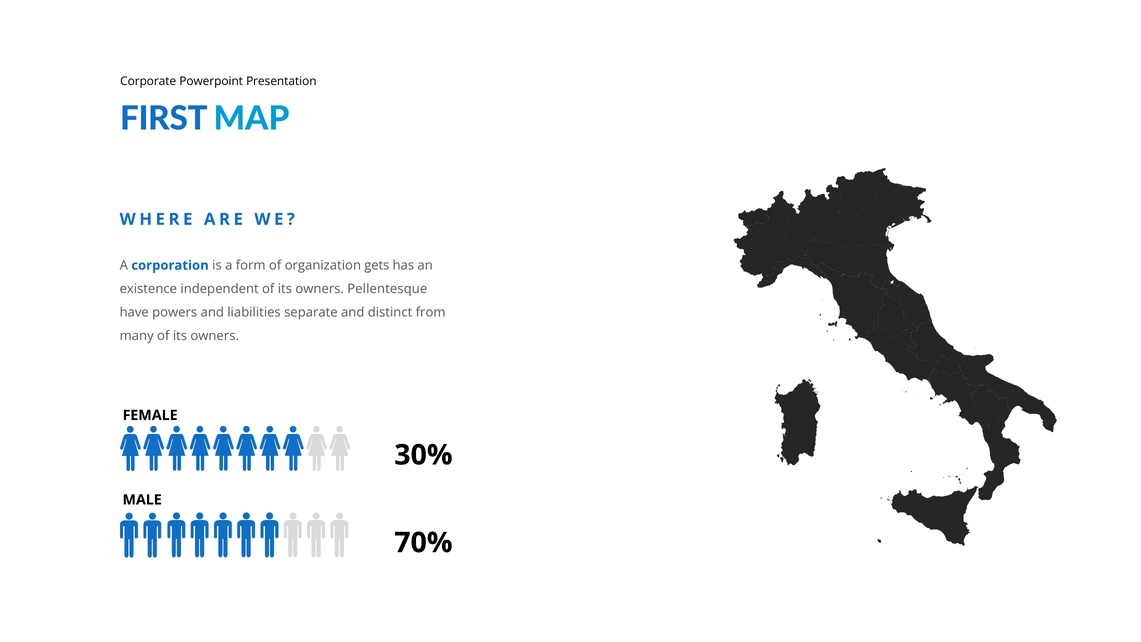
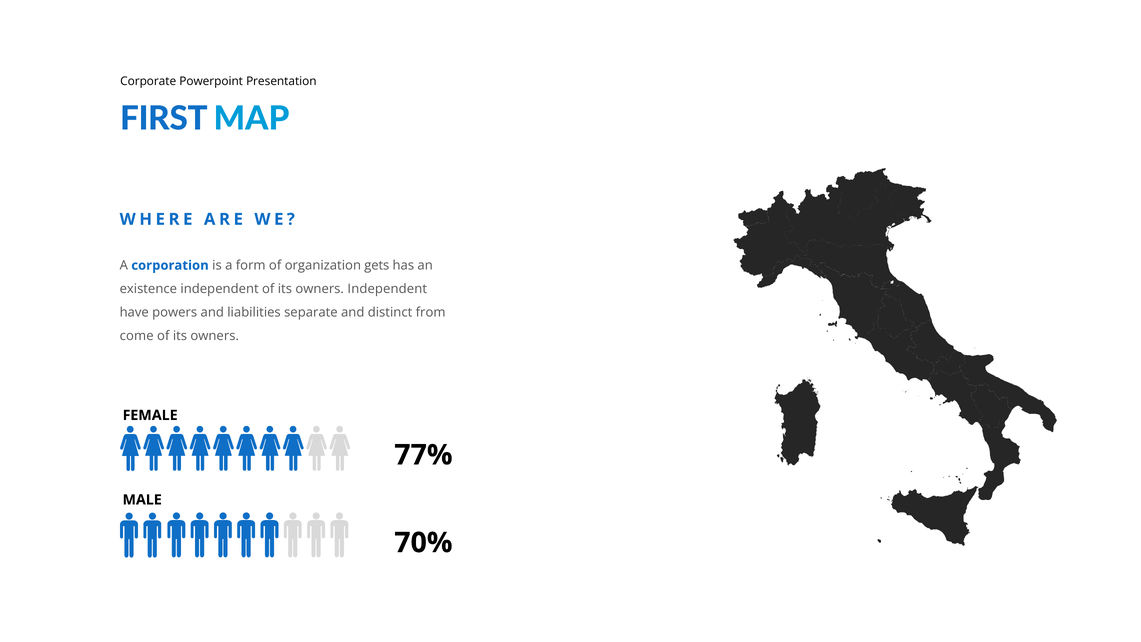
owners Pellentesque: Pellentesque -> Independent (387, 289)
many: many -> come (137, 336)
30%: 30% -> 77% (423, 455)
